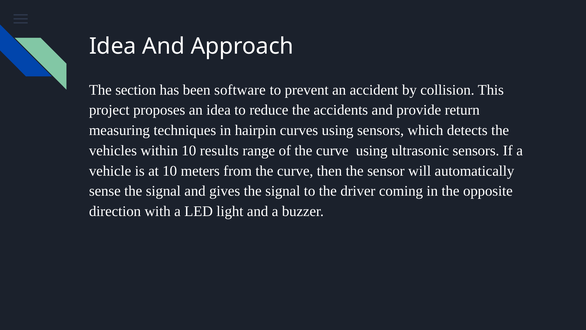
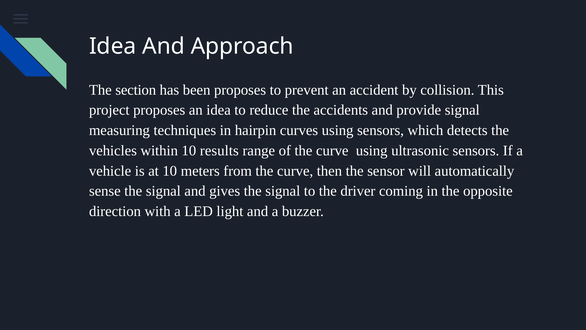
been software: software -> proposes (240, 90)
provide return: return -> signal (462, 110)
